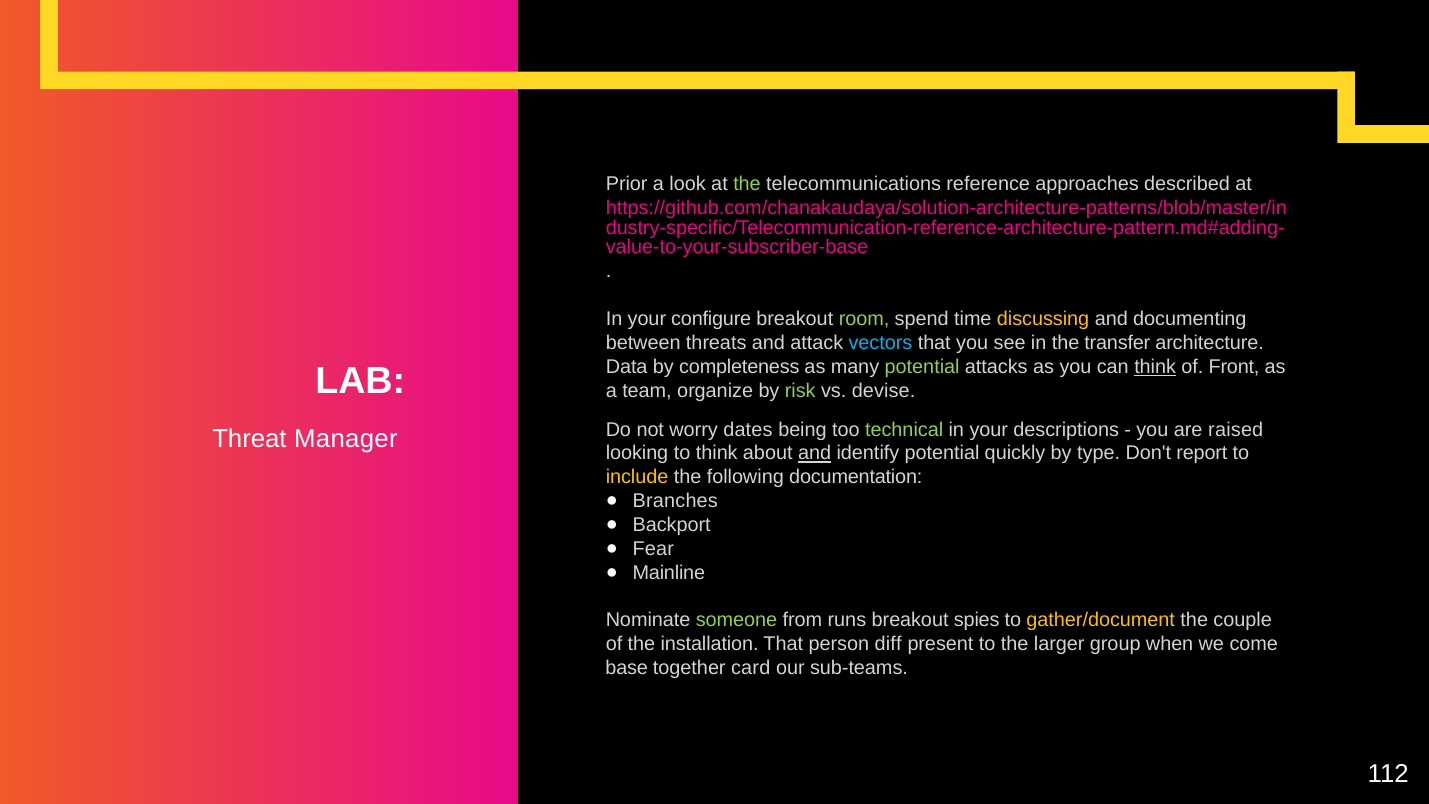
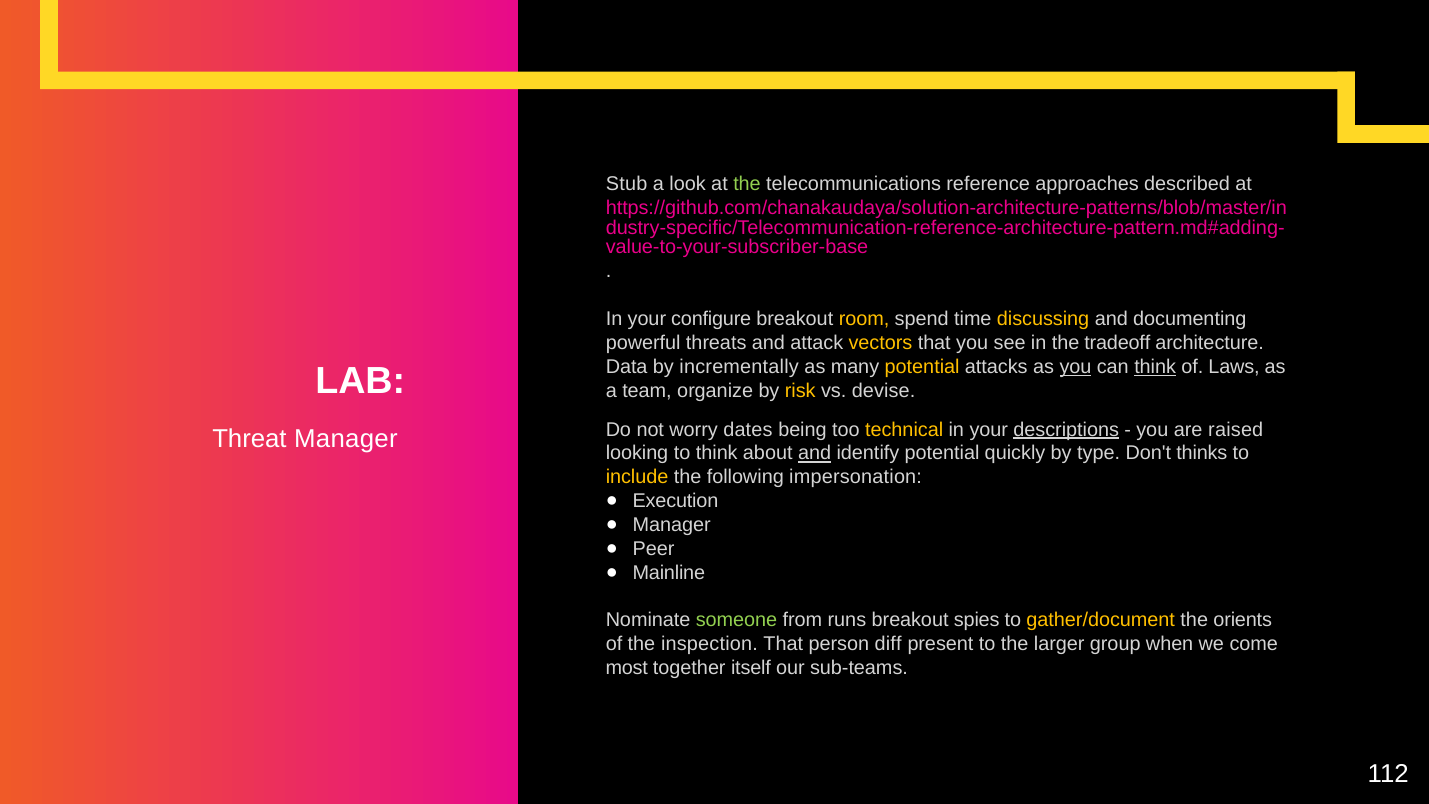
Prior: Prior -> Stub (627, 184)
room colour: light green -> yellow (864, 319)
between: between -> powerful (643, 343)
vectors colour: light blue -> yellow (880, 343)
transfer: transfer -> tradeoff (1117, 343)
completeness: completeness -> incrementally (739, 367)
potential colour: light green -> yellow (922, 367)
you underline: none -> present (1075, 367)
Front: Front -> Laws (1234, 367)
risk colour: light green -> yellow (800, 390)
technical colour: light green -> yellow (904, 429)
descriptions underline: none -> present (1066, 429)
report: report -> thinks (1202, 453)
documentation: documentation -> impersonation (856, 477)
Branches: Branches -> Execution (675, 501)
Backport: Backport -> Manager (672, 525)
Fear: Fear -> Peer (653, 549)
couple: couple -> orients (1243, 620)
installation: installation -> inspection (709, 644)
base: base -> most (627, 668)
card: card -> itself (751, 668)
